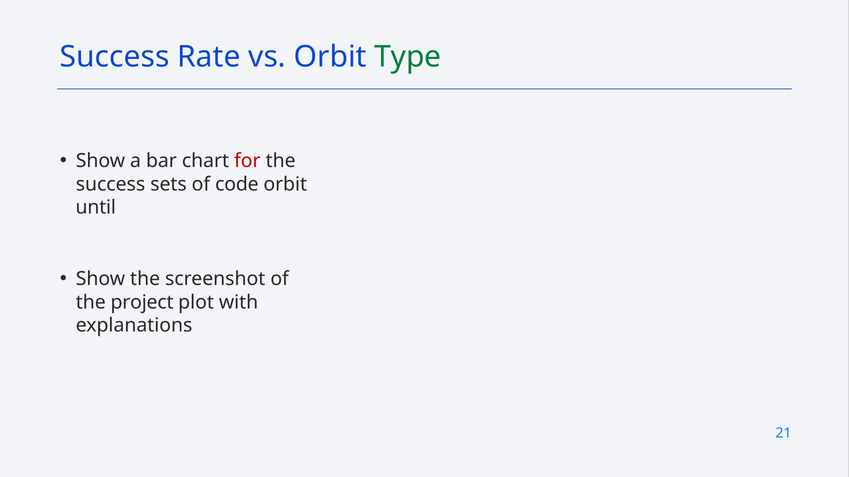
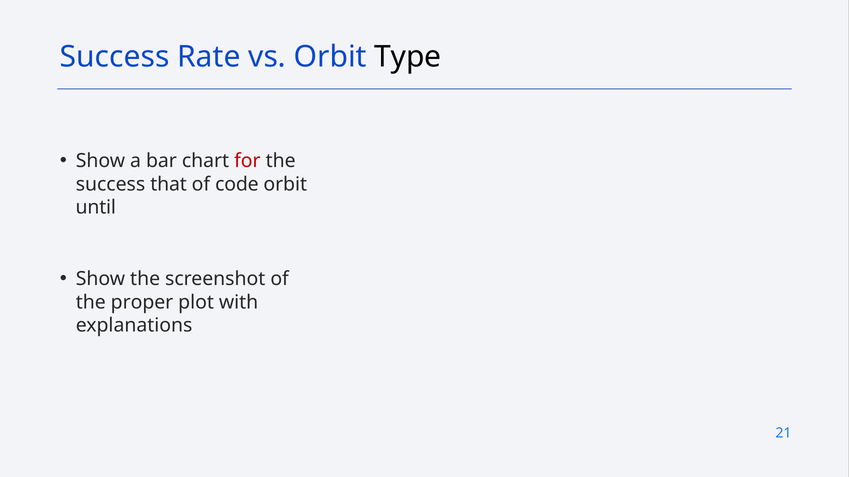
Type colour: green -> black (408, 57)
sets: sets -> that (169, 184)
project: project -> proper (142, 302)
